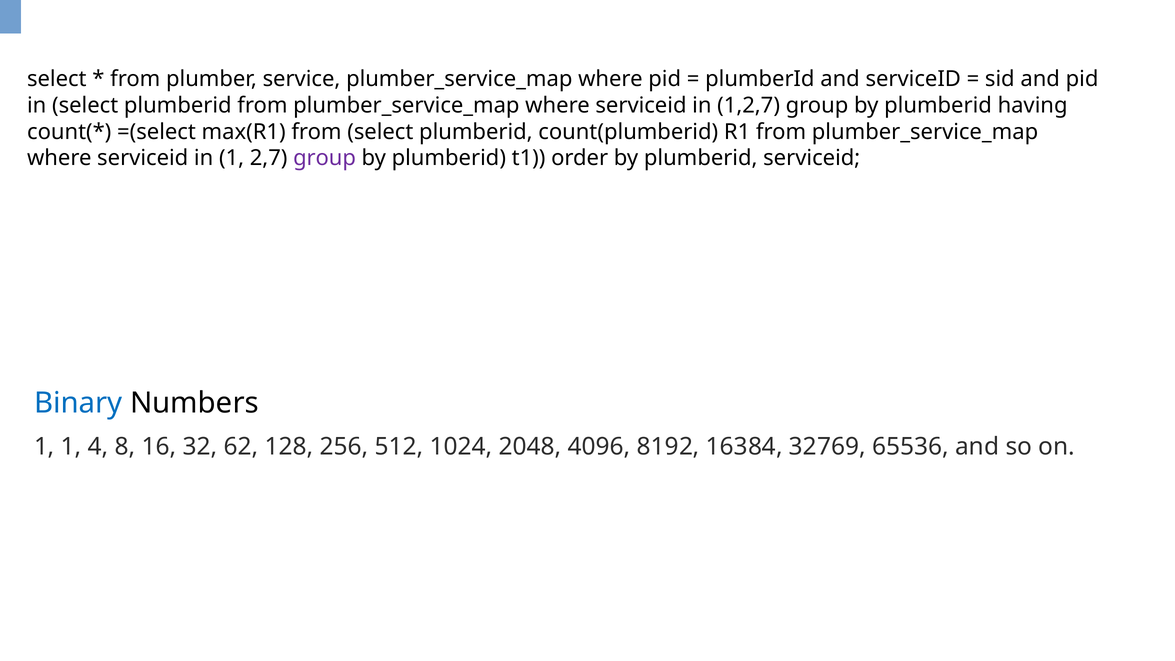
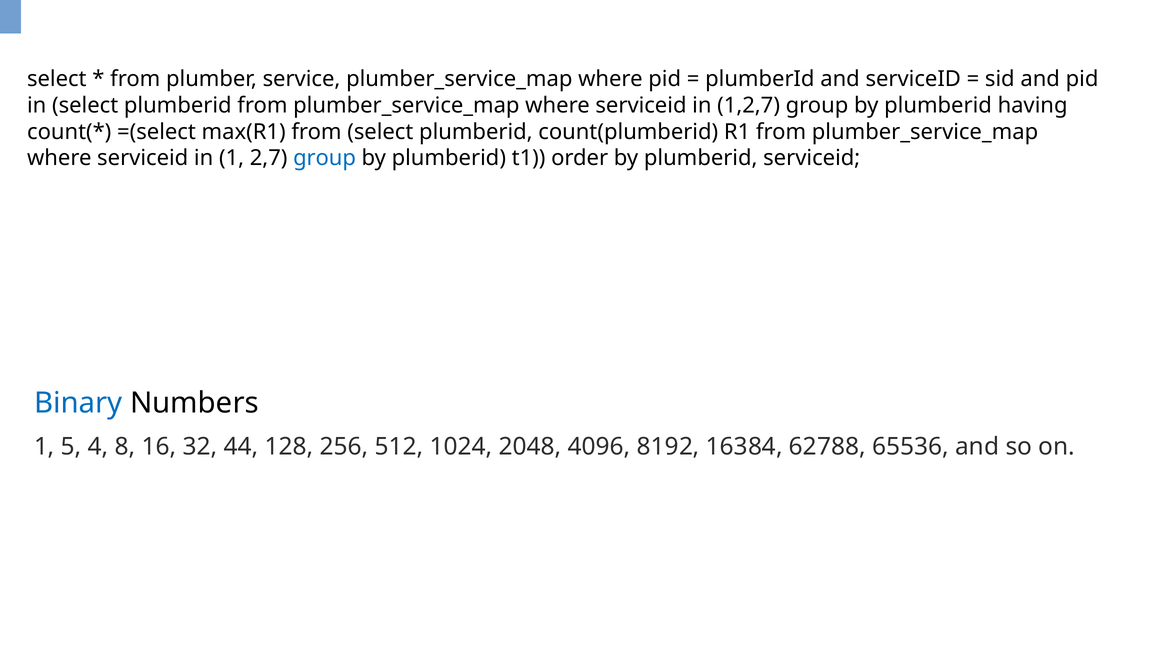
group colour: purple -> blue (325, 158)
1 1: 1 -> 5 (71, 447)
62: 62 -> 44 (241, 447)
32769: 32769 -> 62788 (827, 447)
